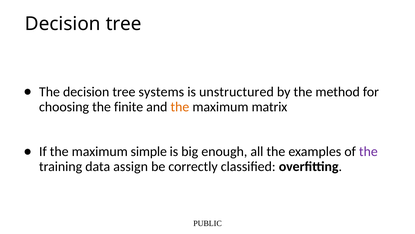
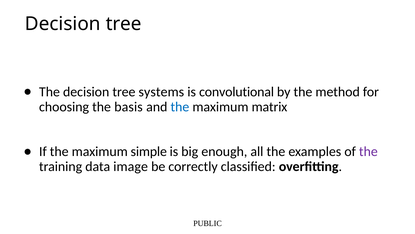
unstructured: unstructured -> convolutional (237, 92)
finite: finite -> basis (129, 107)
the colour: orange -> blue (180, 107)
assign: assign -> image (131, 166)
